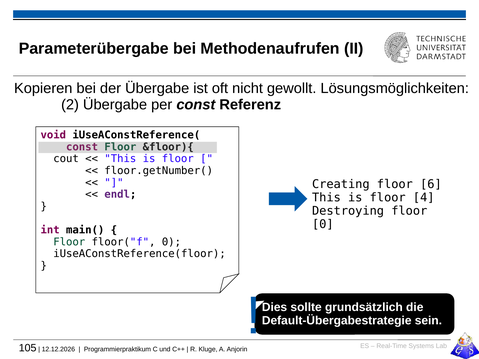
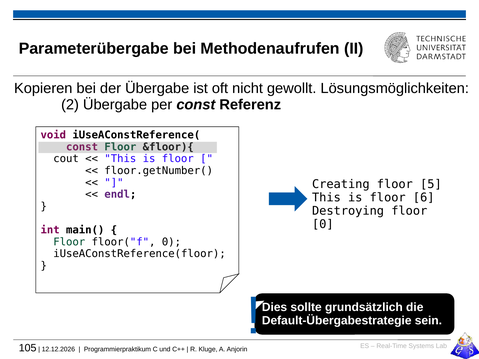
6: 6 -> 5 (431, 184)
4: 4 -> 6 (424, 198)
